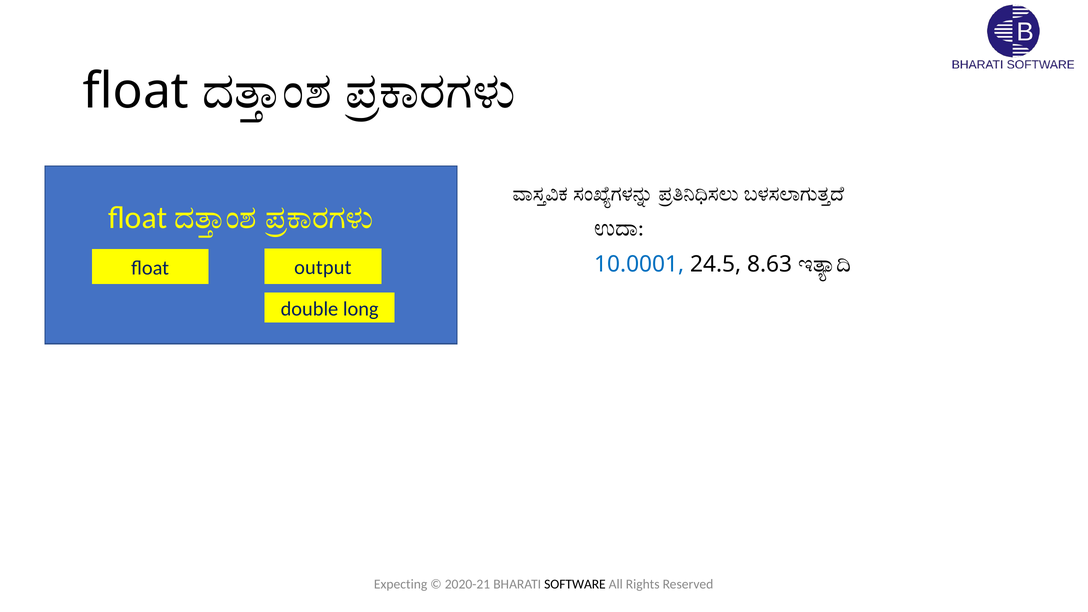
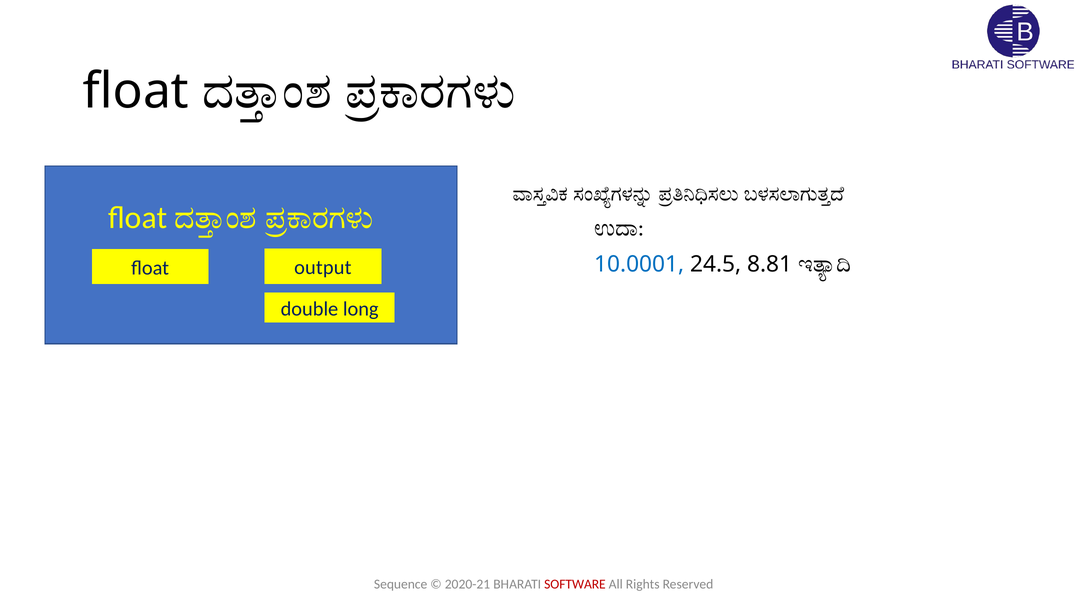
8.63: 8.63 -> 8.81 (770, 264)
Expecting: Expecting -> Sequence (401, 584)
SOFTWARE colour: black -> red (575, 584)
